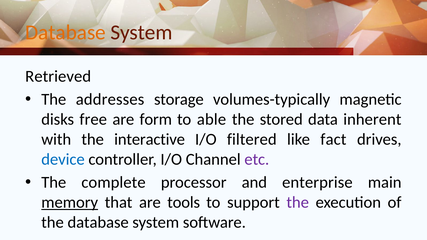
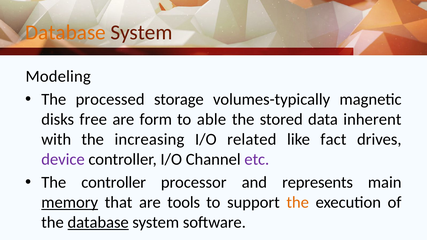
Retrieved: Retrieved -> Modeling (58, 76)
addresses: addresses -> processed (110, 100)
interactive: interactive -> increasing (149, 139)
filtered: filtered -> related (252, 139)
device colour: blue -> purple (63, 159)
The complete: complete -> controller (114, 183)
enterprise: enterprise -> represents (318, 183)
the colour: purple -> orange (298, 203)
database underline: none -> present (98, 222)
